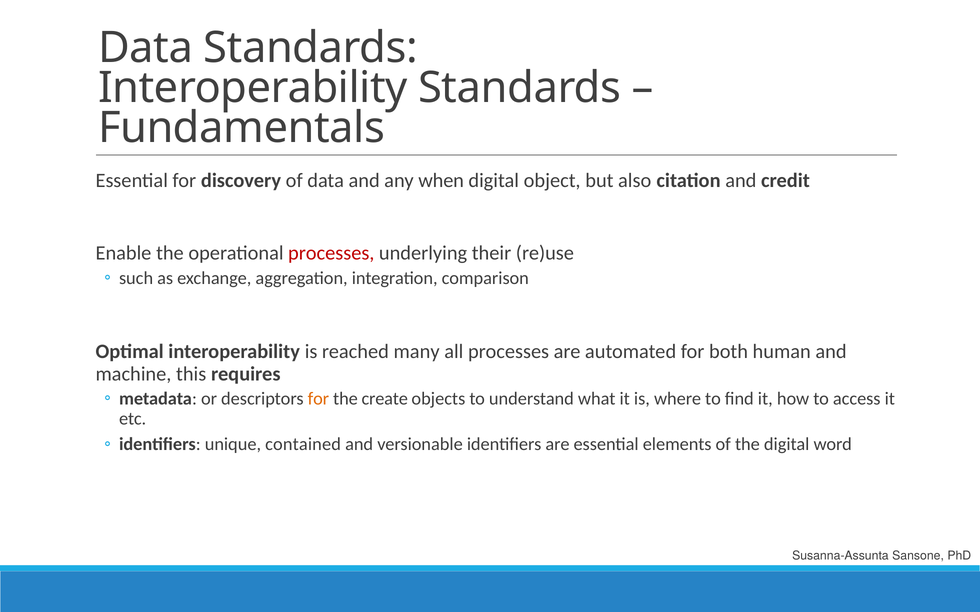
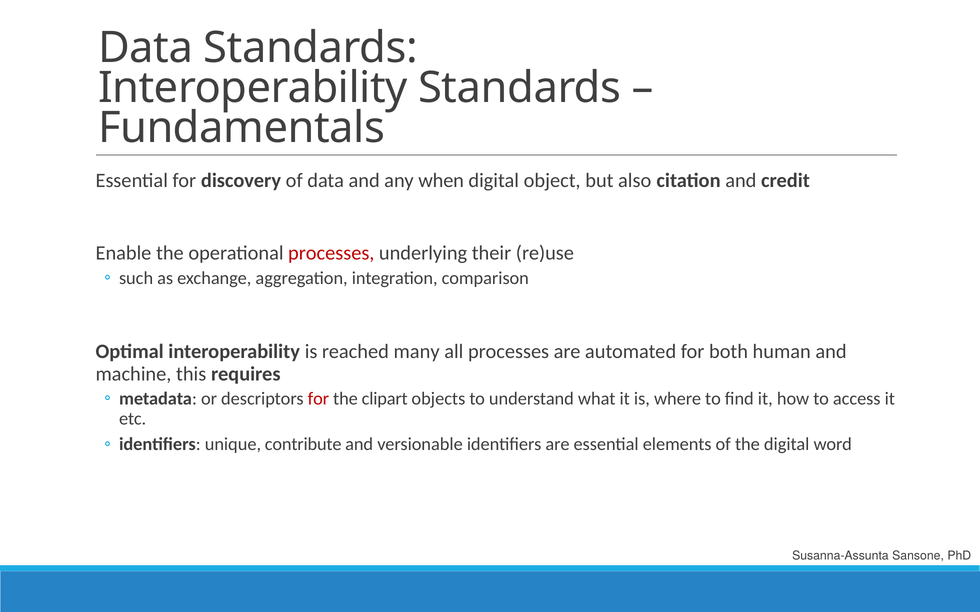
for colour: orange -> red (318, 399)
create: create -> clipart (385, 399)
contained: contained -> contribute (303, 445)
